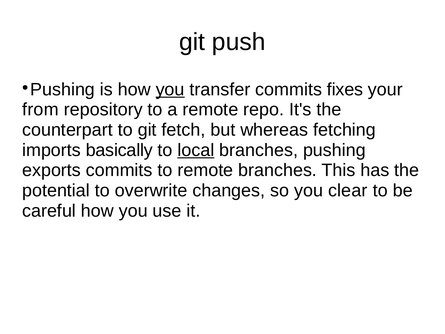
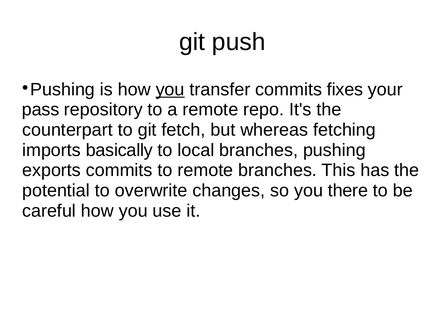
from: from -> pass (41, 110)
local underline: present -> none (196, 150)
clear: clear -> there (348, 190)
